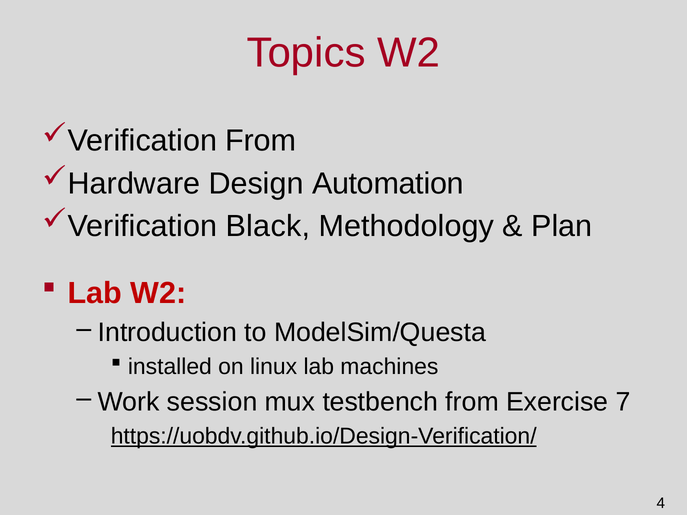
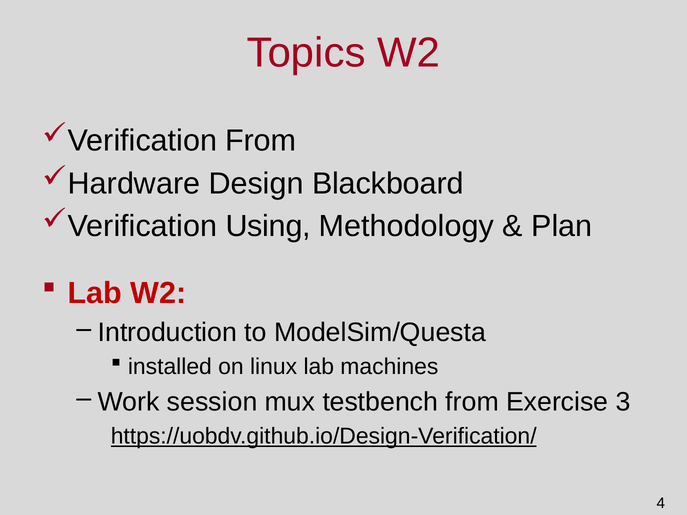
Automation: Automation -> Blackboard (388, 184)
Black: Black -> Using (268, 226)
7: 7 -> 3 (623, 402)
